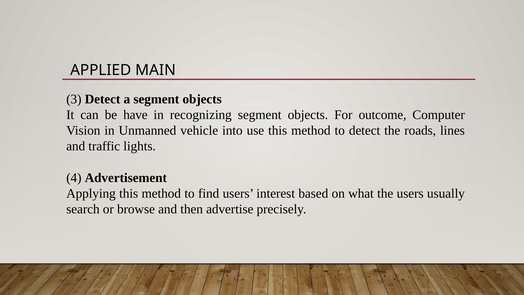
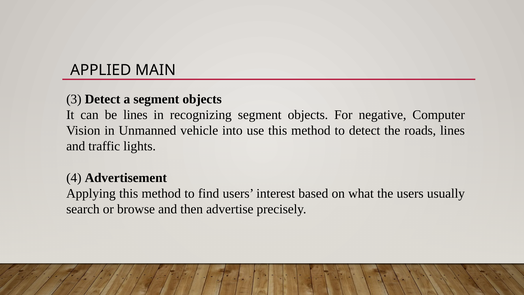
be have: have -> lines (135, 115)
outcome: outcome -> negative (382, 115)
